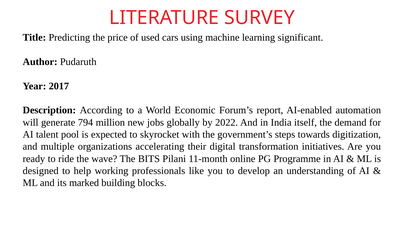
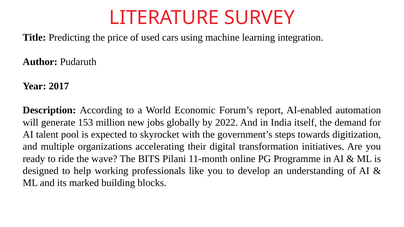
significant: significant -> integration (300, 38)
794: 794 -> 153 (86, 123)
